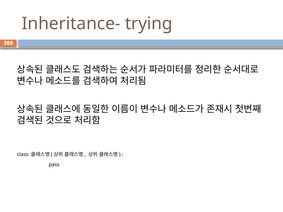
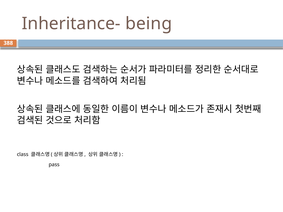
trying: trying -> being (149, 24)
